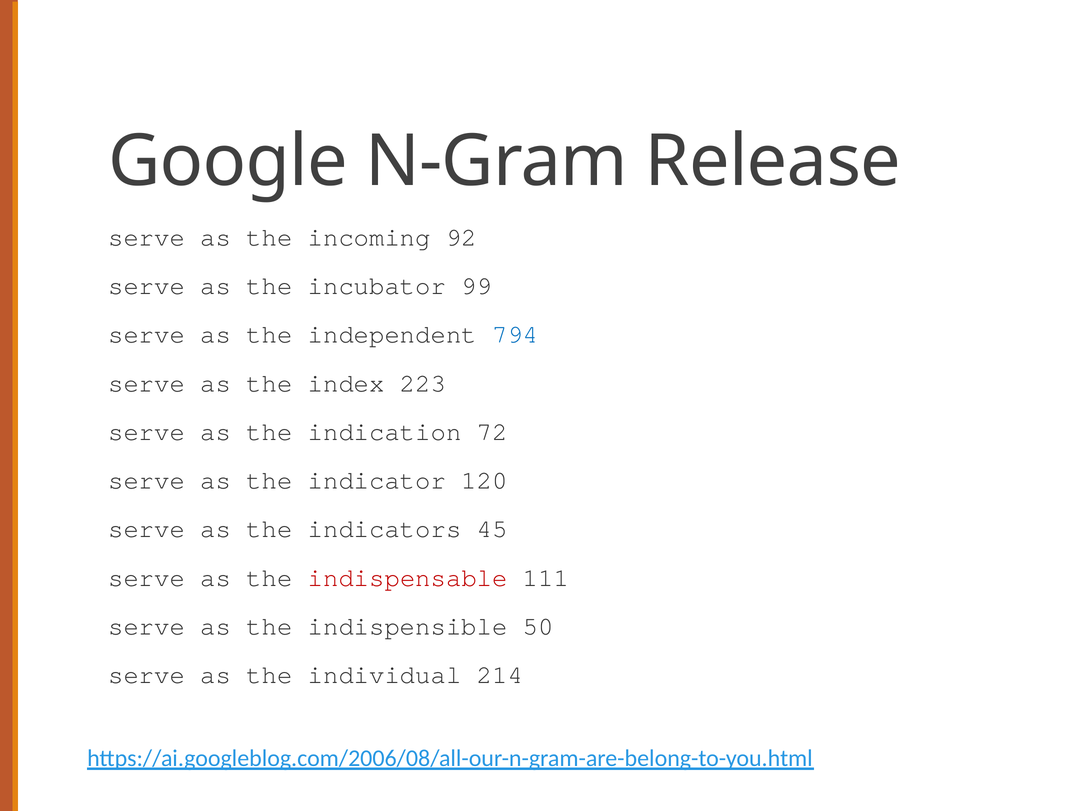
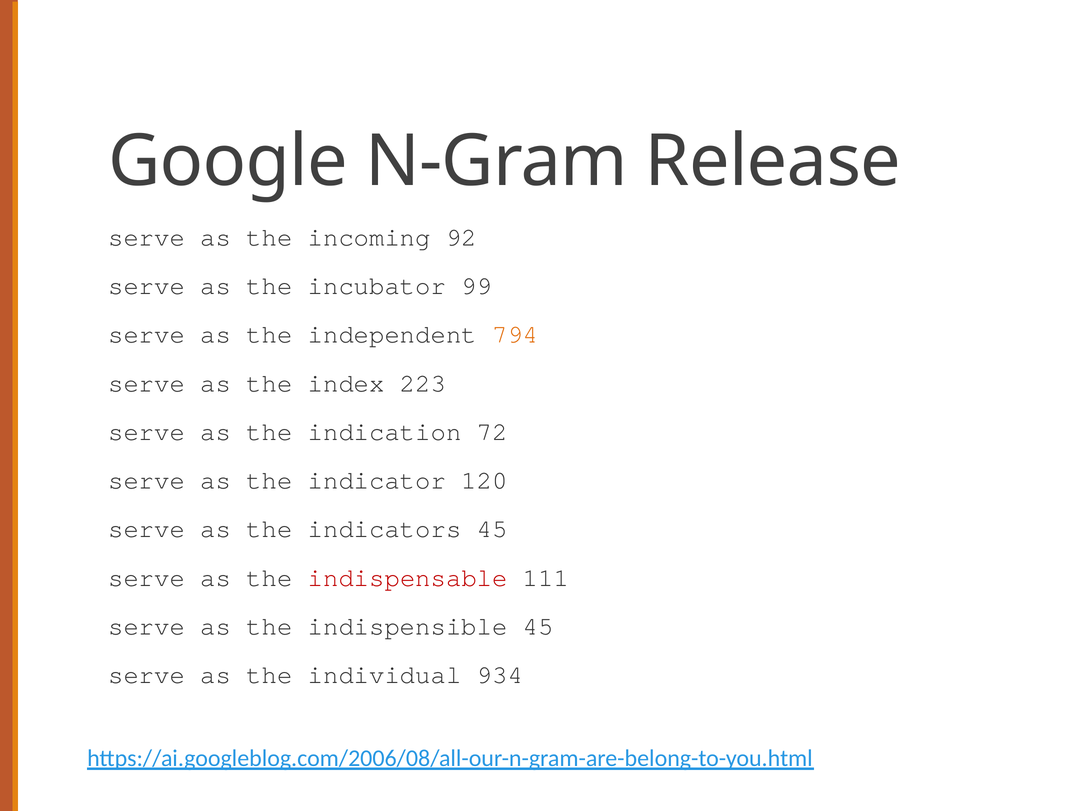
794 colour: blue -> orange (515, 335)
indispensible 50: 50 -> 45 (538, 627)
214: 214 -> 934 (500, 675)
